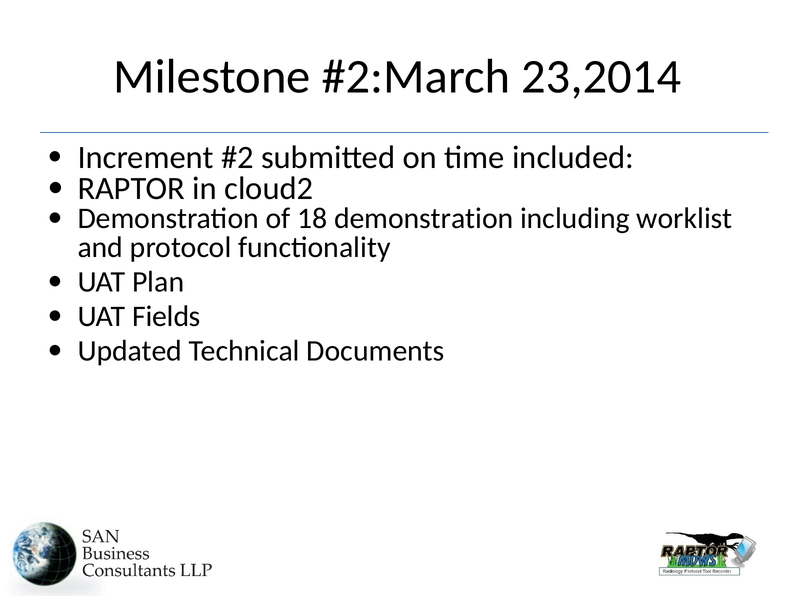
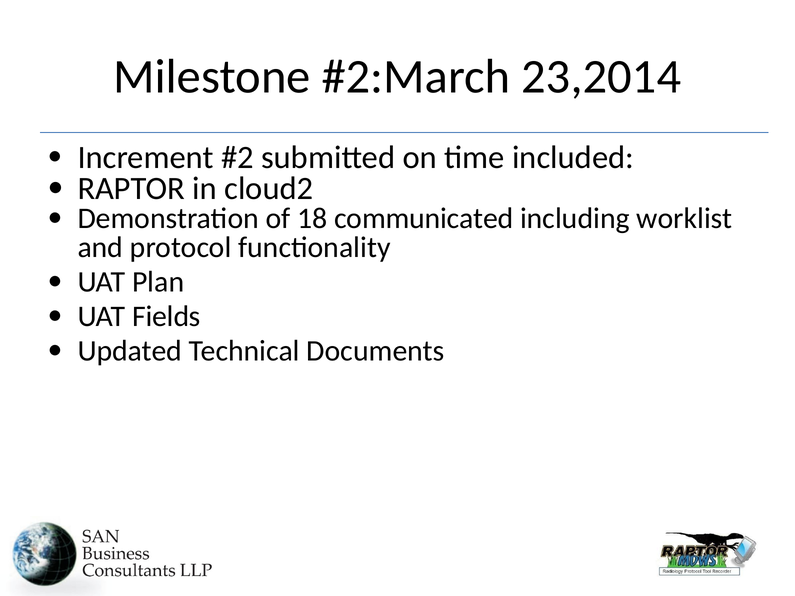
18 demonstration: demonstration -> communicated (424, 219)
